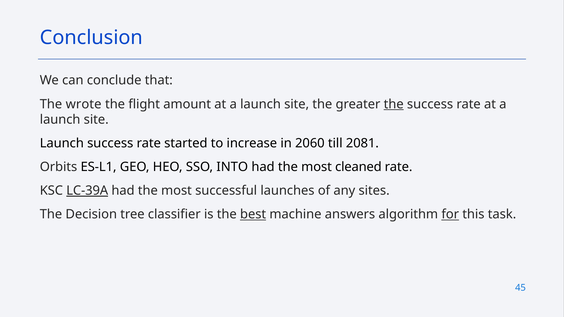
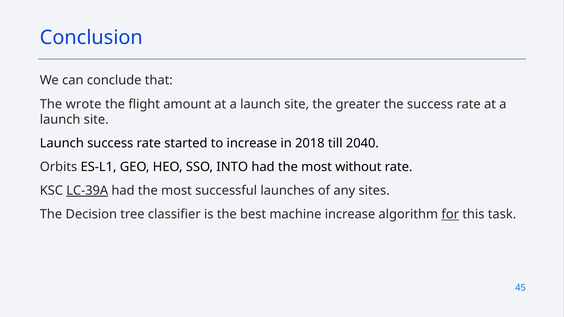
the underline: present -> none (394, 104)
2060: 2060 -> 2018 (310, 143)
2081: 2081 -> 2040 (362, 143)
cleaned: cleaned -> without (358, 167)
best underline: present -> none (253, 215)
machine answers: answers -> increase (350, 215)
